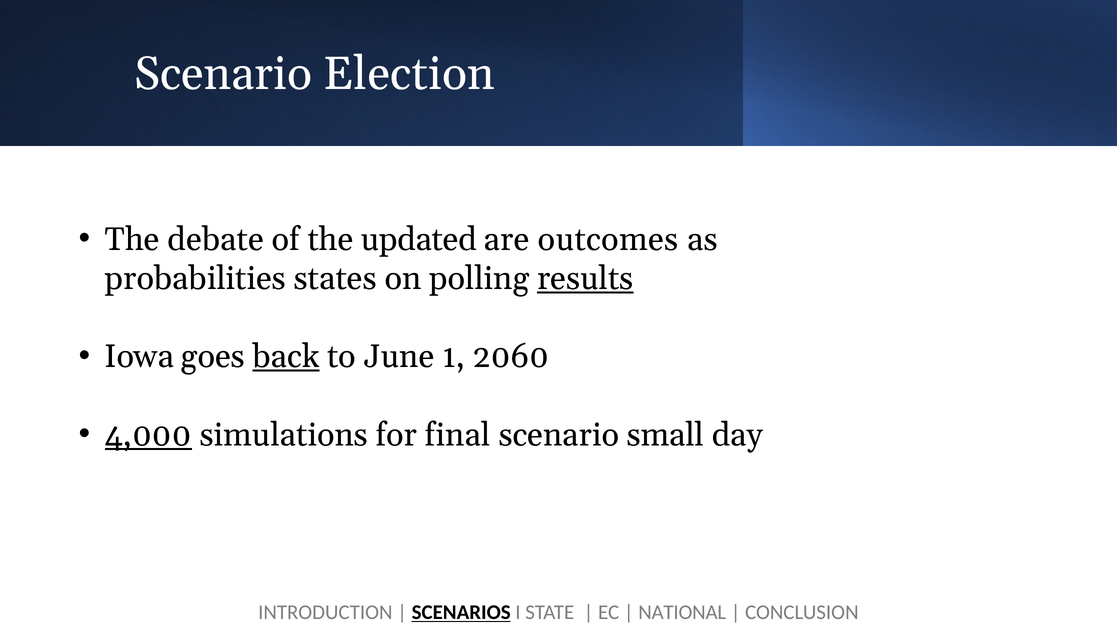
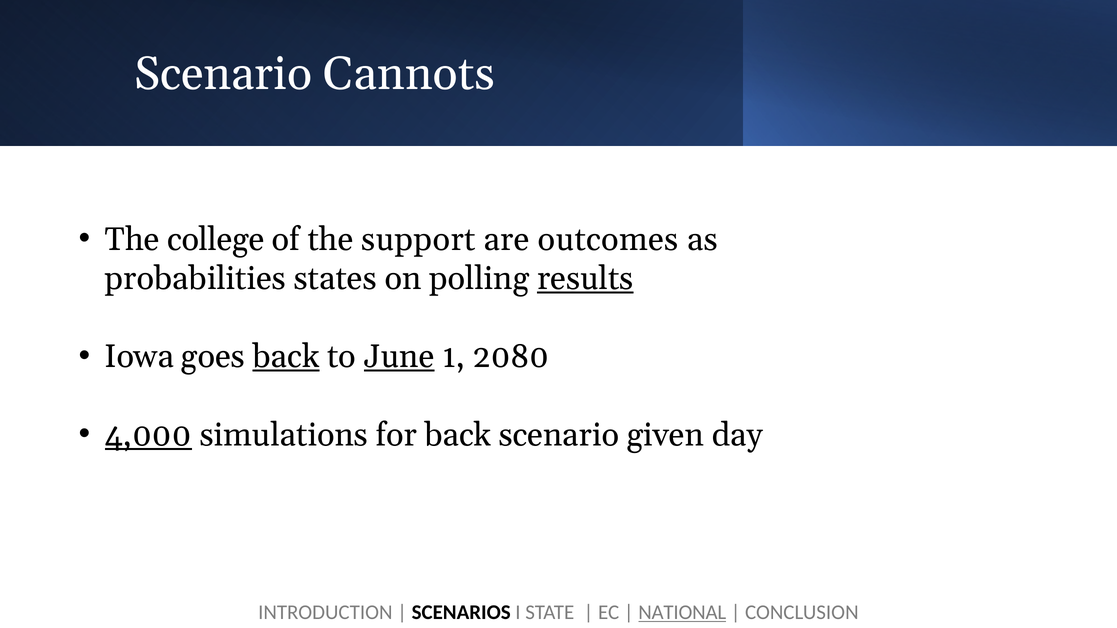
Election: Election -> Cannots (409, 74)
debate: debate -> college (216, 239)
updated: updated -> support (419, 239)
June underline: none -> present (399, 357)
2060: 2060 -> 2080 (511, 357)
for final: final -> back (458, 435)
small: small -> given (665, 435)
SCENARIOS underline: present -> none (461, 613)
NATIONAL underline: none -> present (682, 613)
